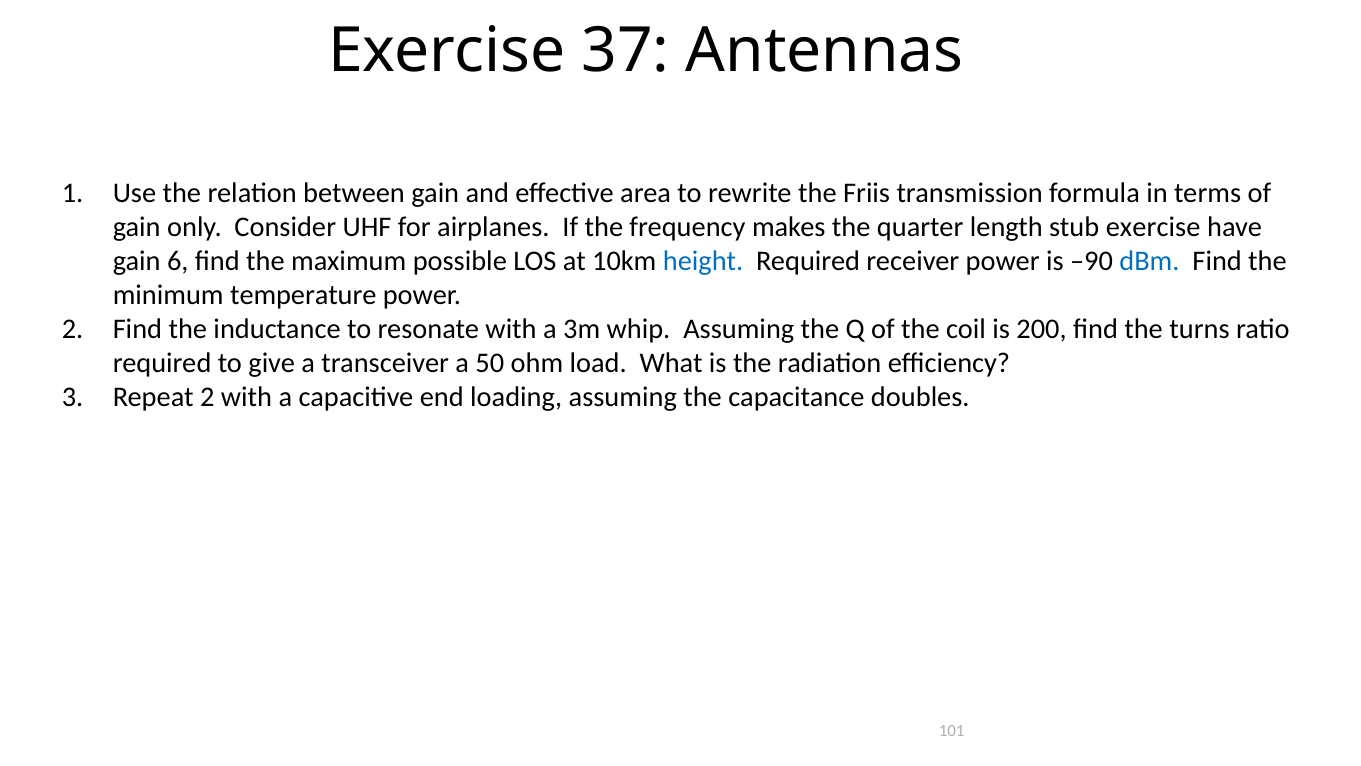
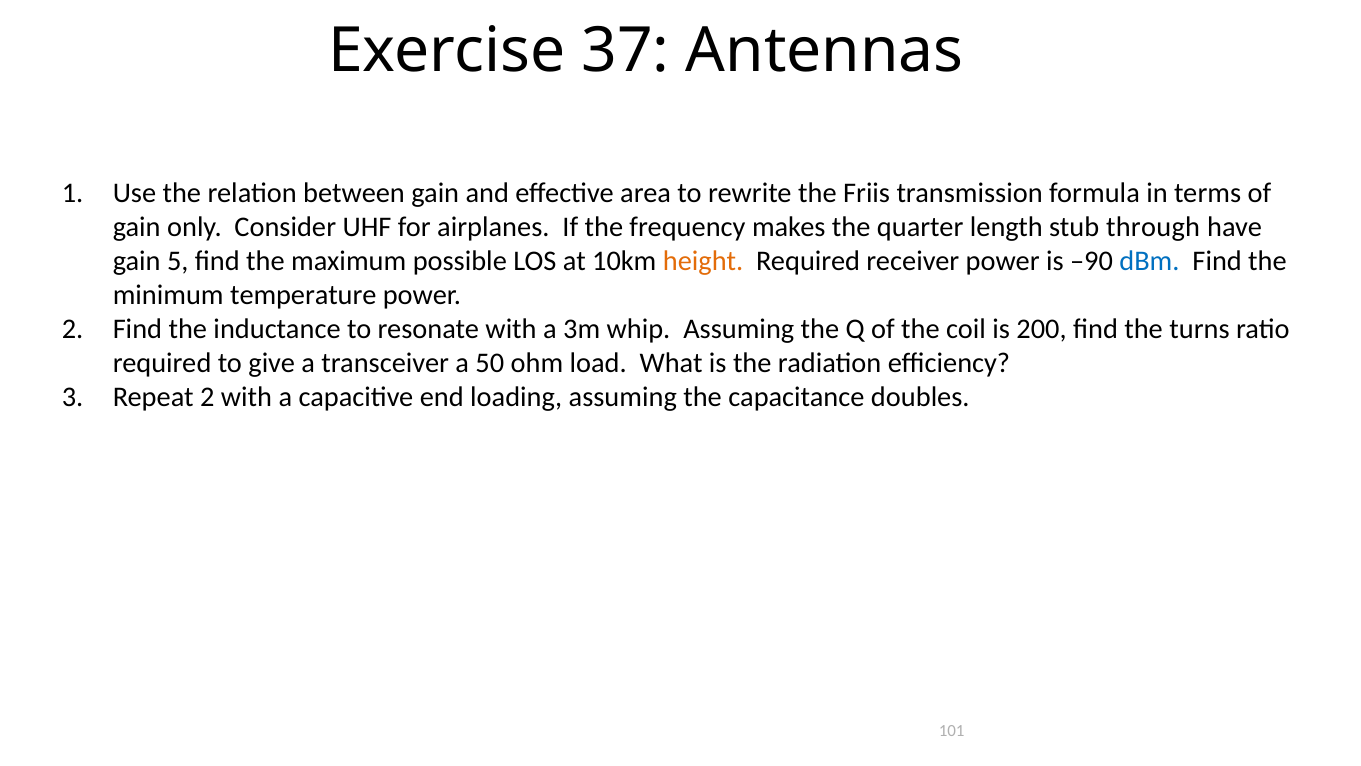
stub exercise: exercise -> through (1153, 227)
6: 6 -> 5 (178, 261)
height colour: blue -> orange (703, 261)
